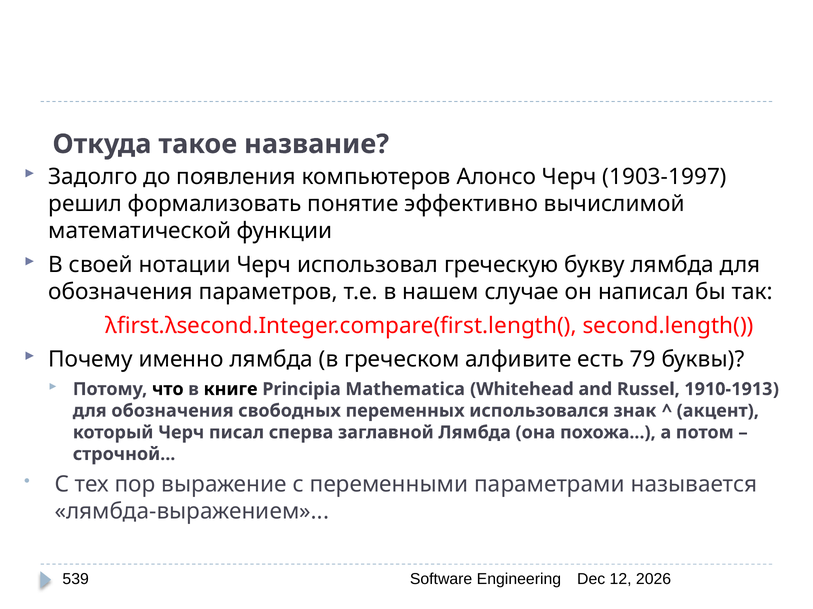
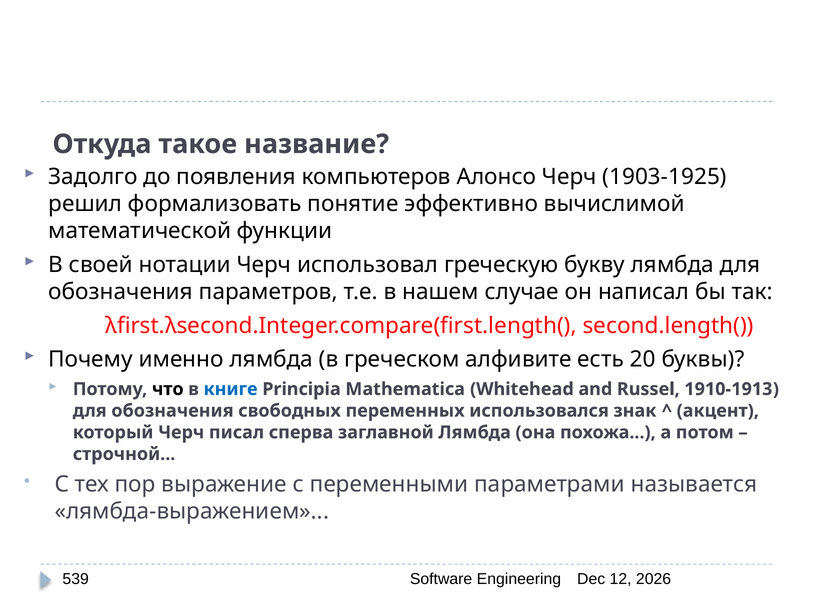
1903-1997: 1903-1997 -> 1903-1925 (665, 177)
79: 79 -> 20 (643, 360)
книге colour: black -> blue (231, 390)
